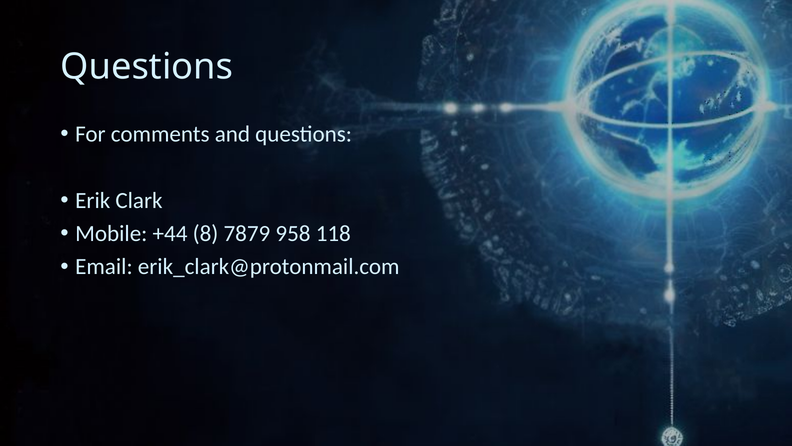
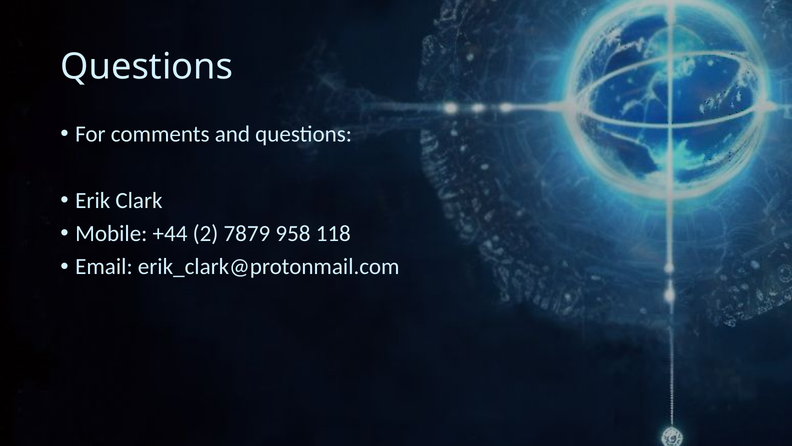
8: 8 -> 2 (206, 233)
